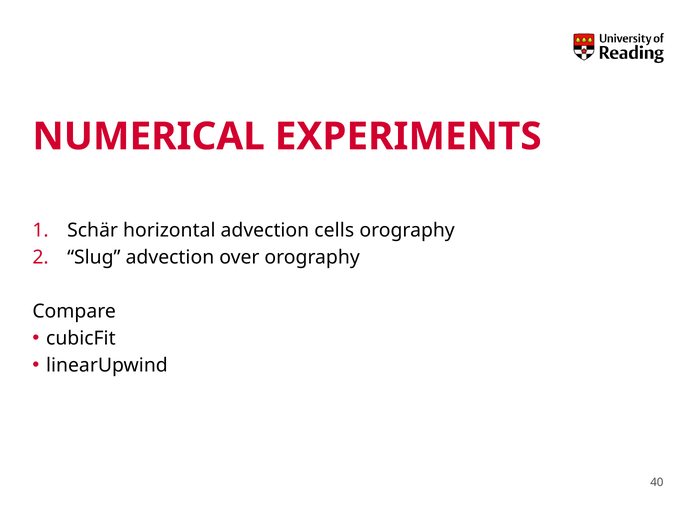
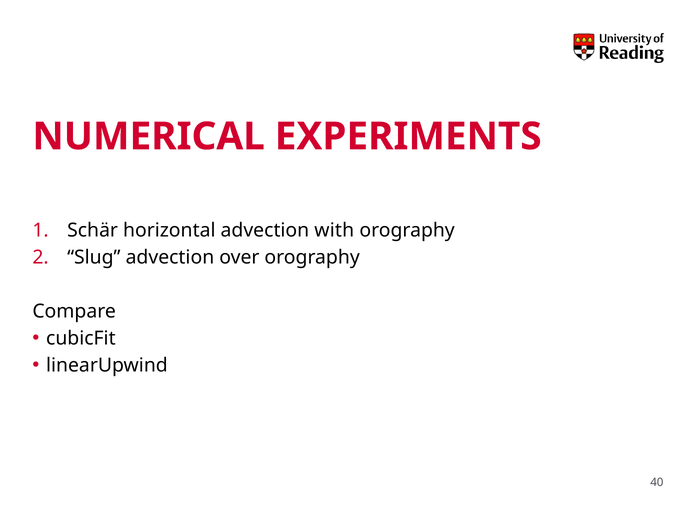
cells: cells -> with (334, 230)
